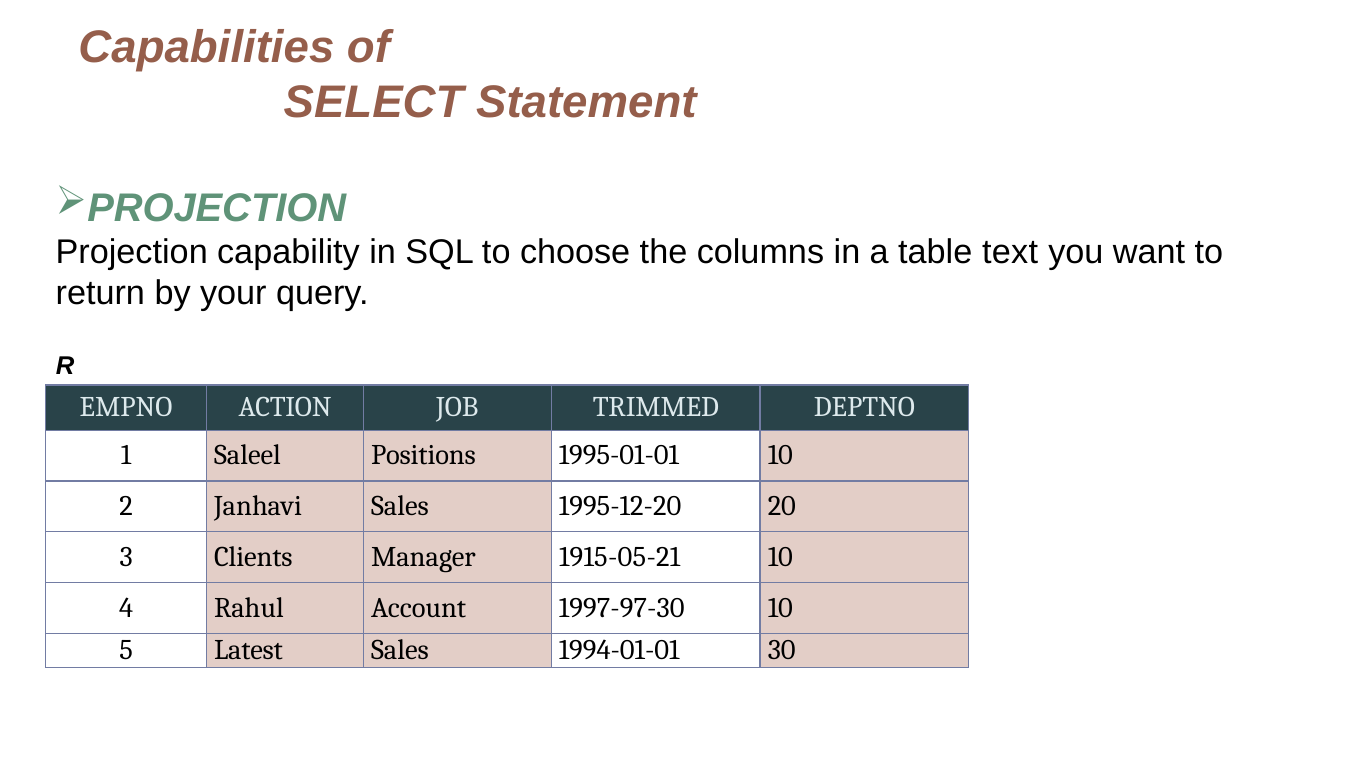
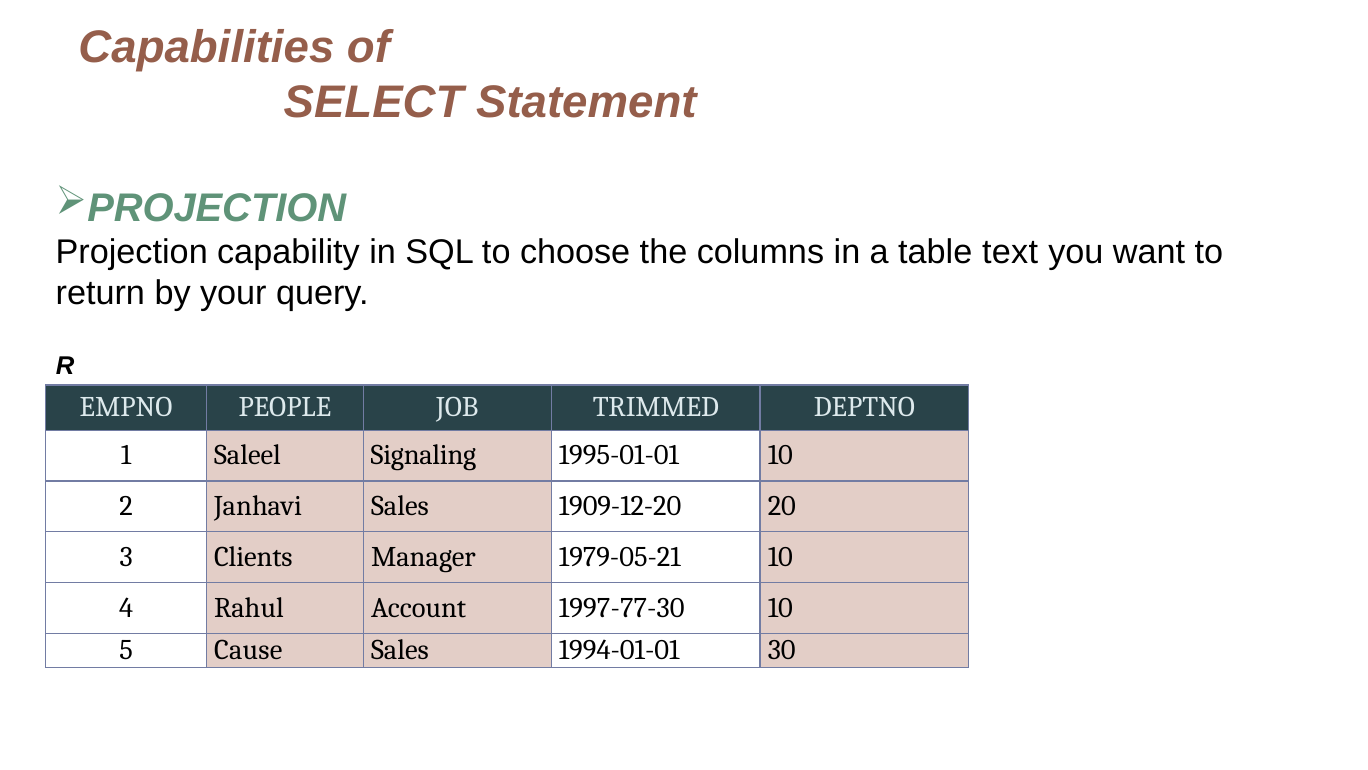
ACTION: ACTION -> PEOPLE (285, 407)
Positions: Positions -> Signaling (423, 455)
1995-12-20: 1995-12-20 -> 1909-12-20 (620, 506)
1915-05-21: 1915-05-21 -> 1979-05-21 (620, 557)
1997-97-30: 1997-97-30 -> 1997-77-30 (622, 608)
Latest: Latest -> Cause (248, 650)
